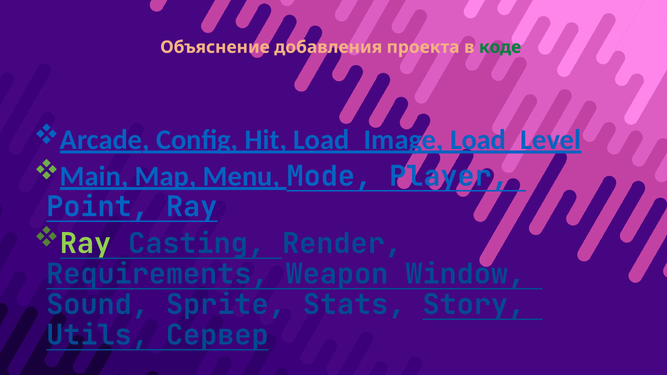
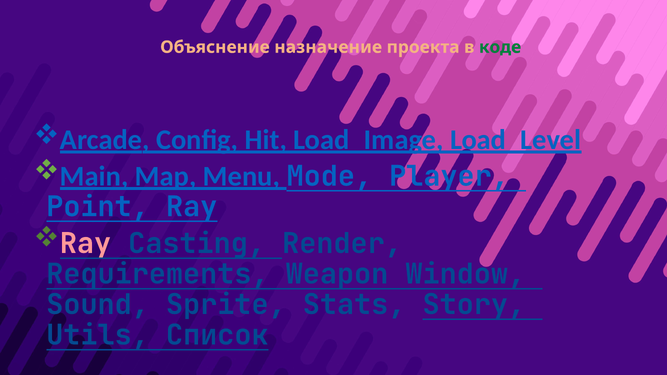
добавления: добавления -> назначение (328, 47)
Ray colour: light green -> pink (85, 244)
Сервер: Сервер -> Список (217, 335)
